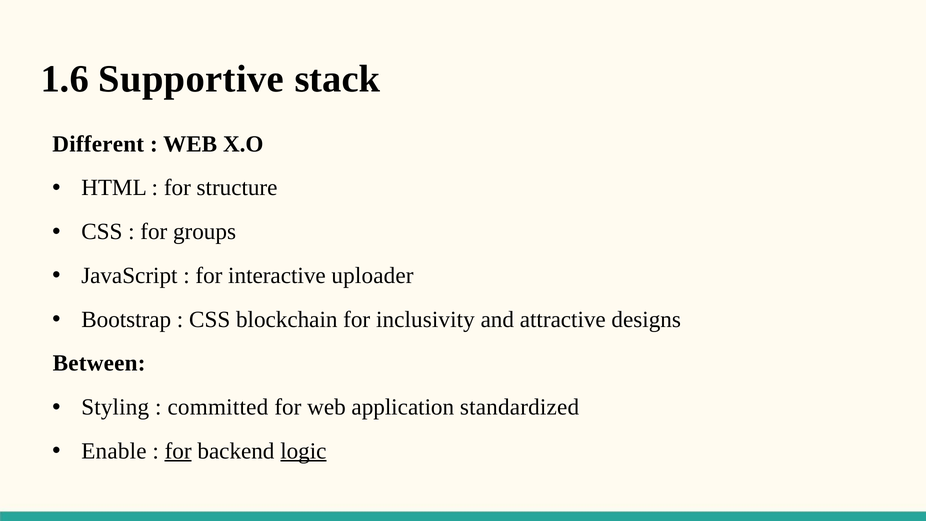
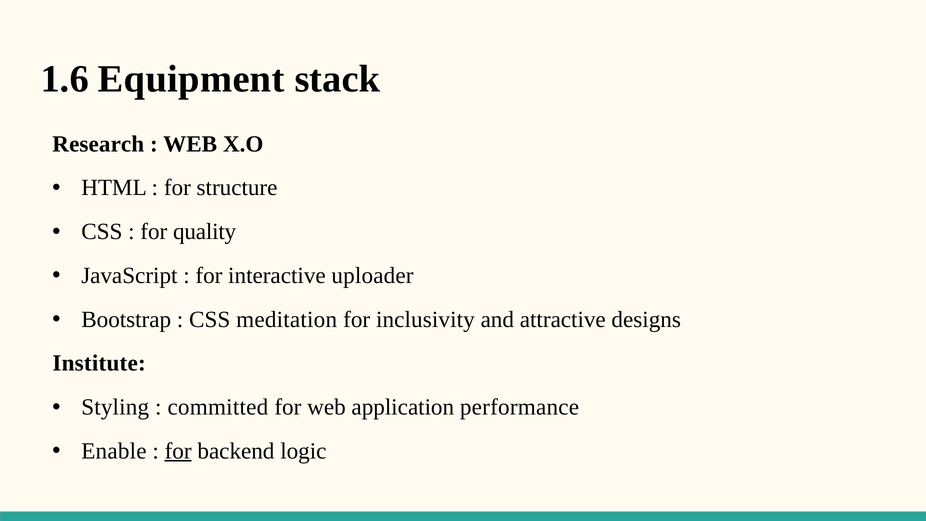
Supportive: Supportive -> Equipment (191, 79)
Different: Different -> Research (98, 144)
groups: groups -> quality (205, 232)
blockchain: blockchain -> meditation (287, 319)
Between: Between -> Institute (99, 363)
standardized: standardized -> performance (520, 407)
logic underline: present -> none (303, 451)
